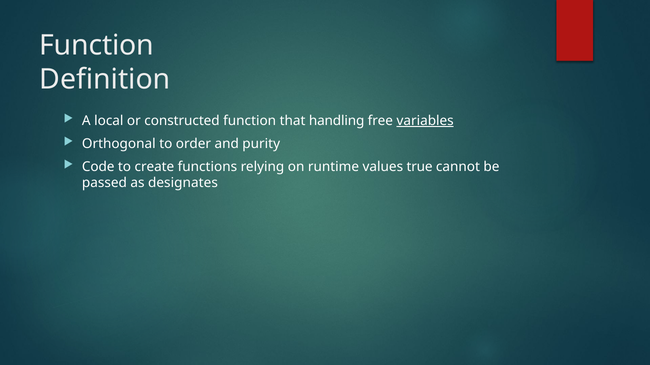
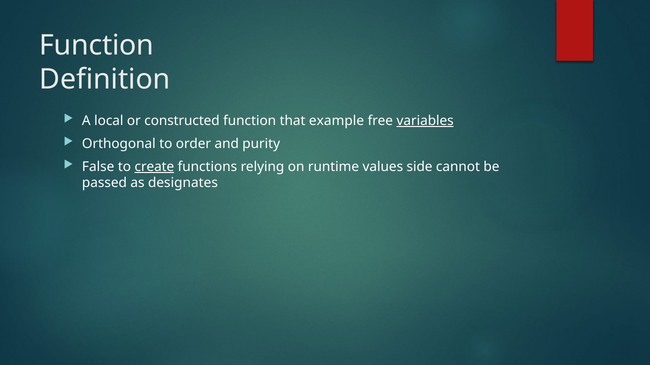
handling: handling -> example (337, 121)
Code: Code -> False (98, 167)
create underline: none -> present (154, 167)
true: true -> side (420, 167)
